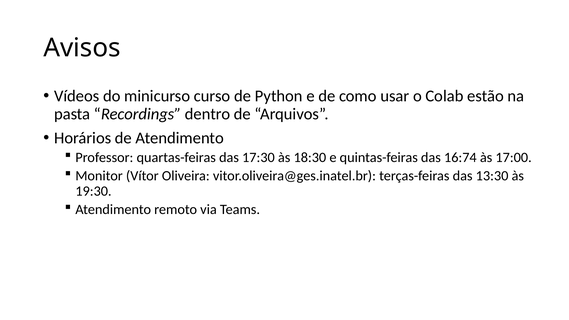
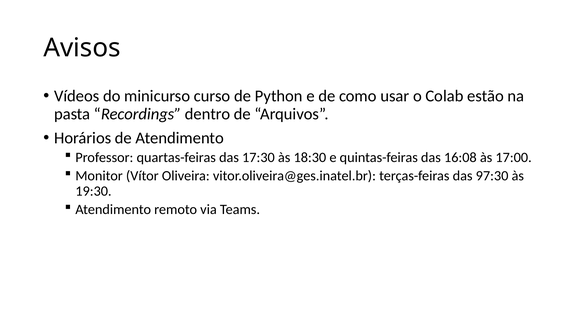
16:74: 16:74 -> 16:08 (460, 158)
13:30: 13:30 -> 97:30 (492, 176)
